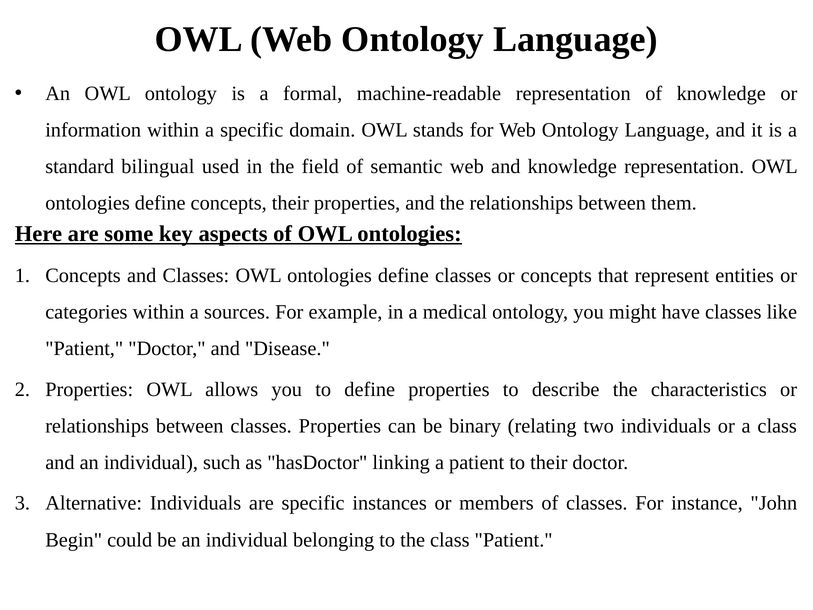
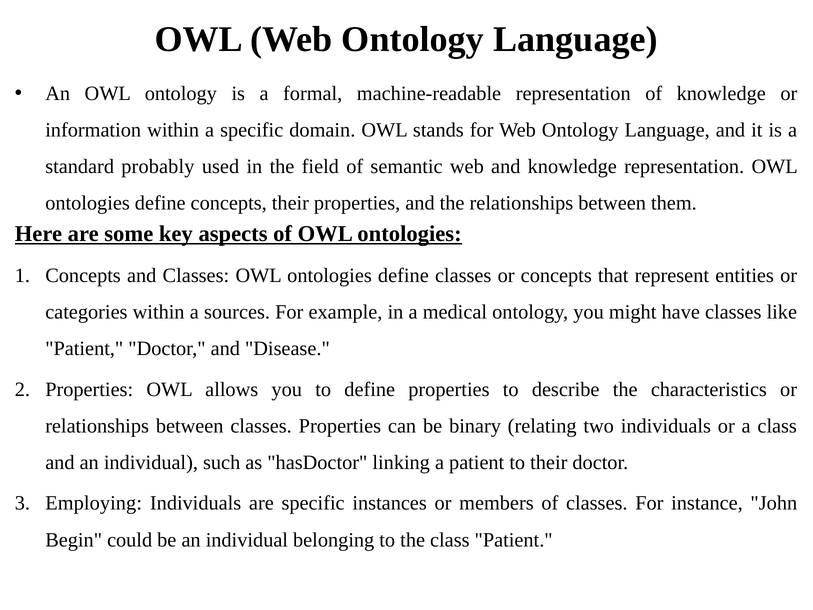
bilingual: bilingual -> probably (158, 167)
Alternative: Alternative -> Employing (94, 503)
